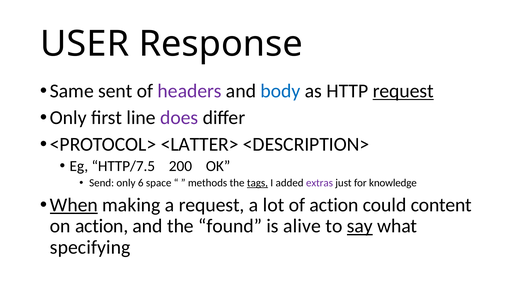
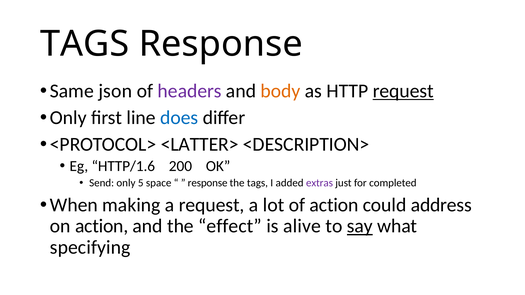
USER: USER -> TAGS (85, 44)
sent: sent -> json (115, 91)
body colour: blue -> orange (280, 91)
does colour: purple -> blue (179, 118)
HTTP/7.5: HTTP/7.5 -> HTTP/1.6 (123, 166)
6: 6 -> 5 (141, 183)
methods: methods -> response (208, 183)
tags underline: present -> none (257, 183)
knowledge: knowledge -> completed (393, 183)
When underline: present -> none (74, 205)
content: content -> address (441, 205)
found: found -> effect (230, 226)
